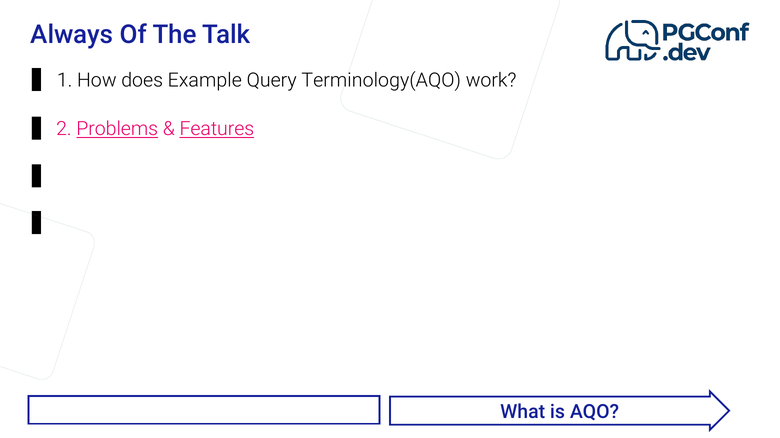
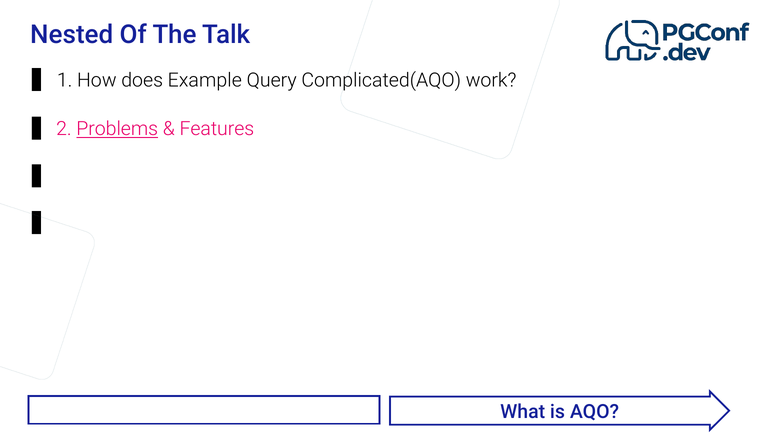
Always: Always -> Nested (72, 35)
Terminology(AQO: Terminology(AQO -> Complicated(AQO (381, 80)
Features underline: present -> none (217, 129)
